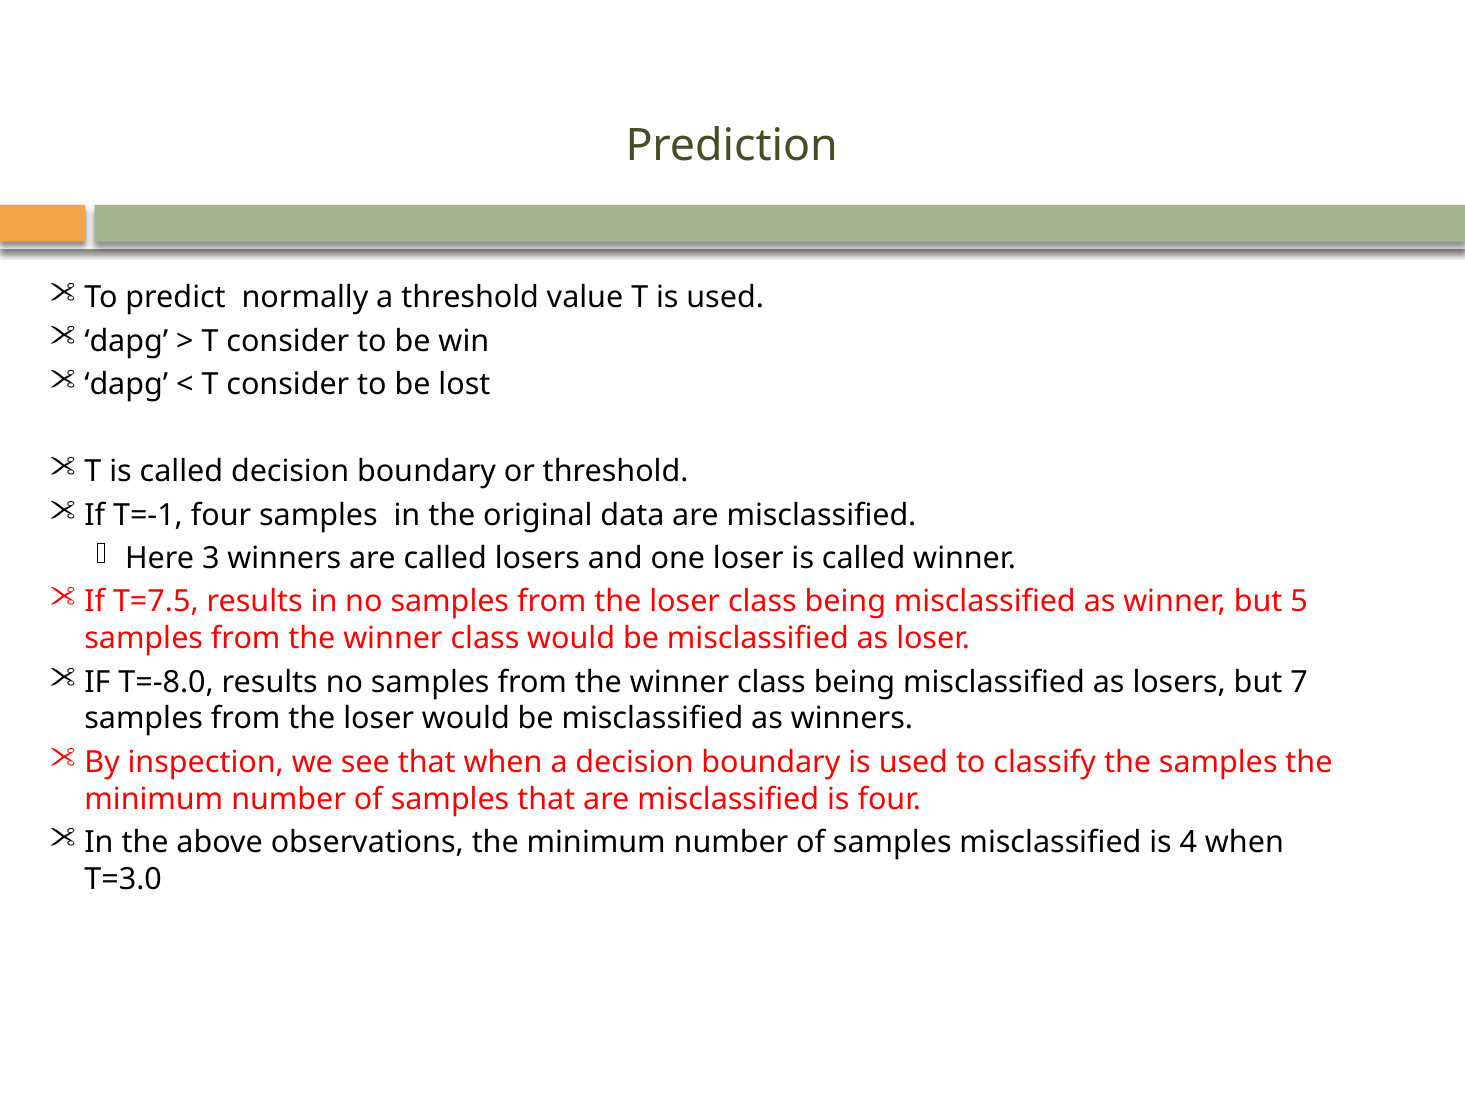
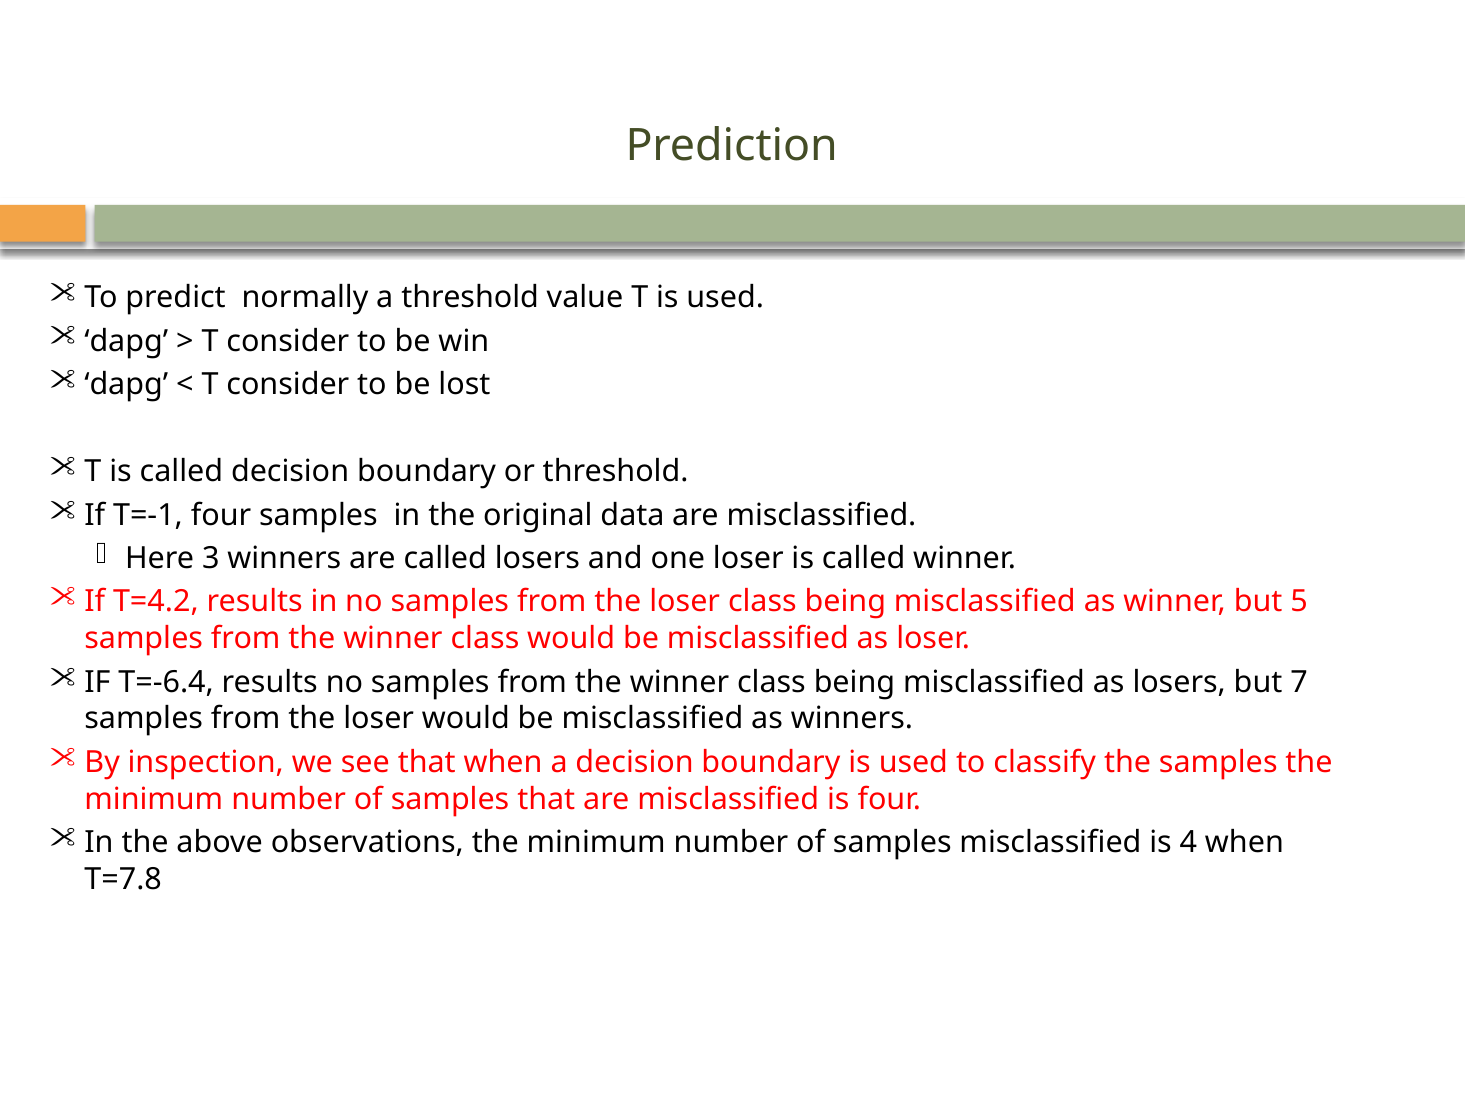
T=7.5: T=7.5 -> T=4.2 (156, 602)
T=-8.0: T=-8.0 -> T=-6.4 (166, 683)
T=3.0: T=3.0 -> T=7.8 (123, 880)
